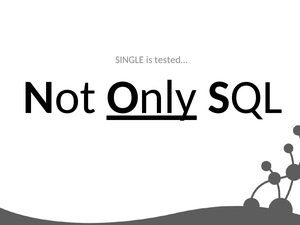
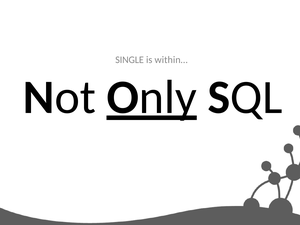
tested…: tested… -> within… (171, 60)
